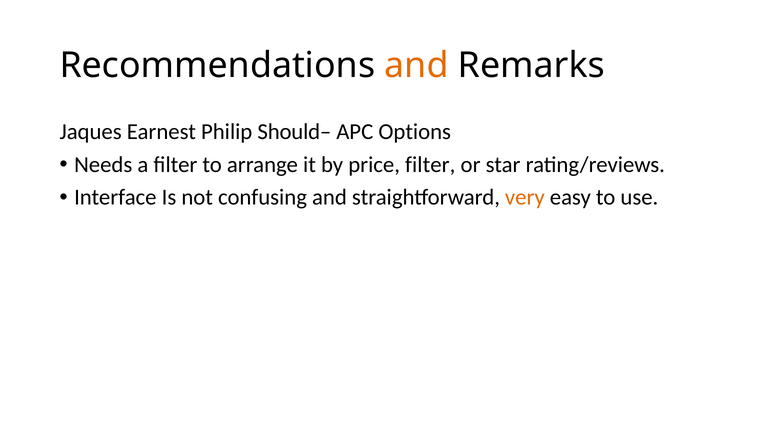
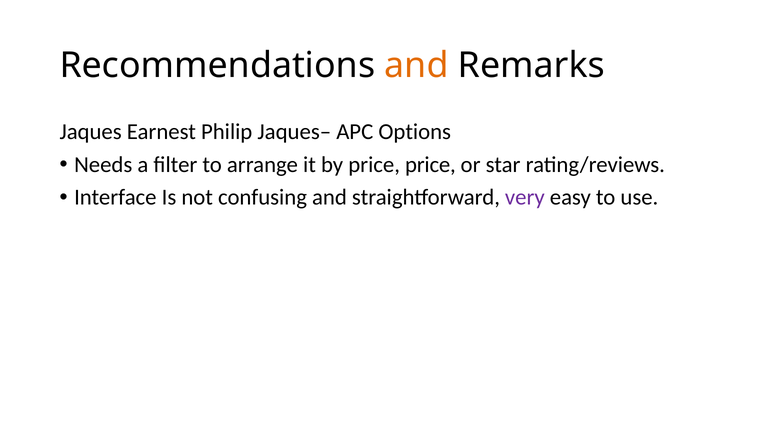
Should–: Should– -> Jaques– (294, 132)
price filter: filter -> price (430, 165)
very colour: orange -> purple (525, 198)
